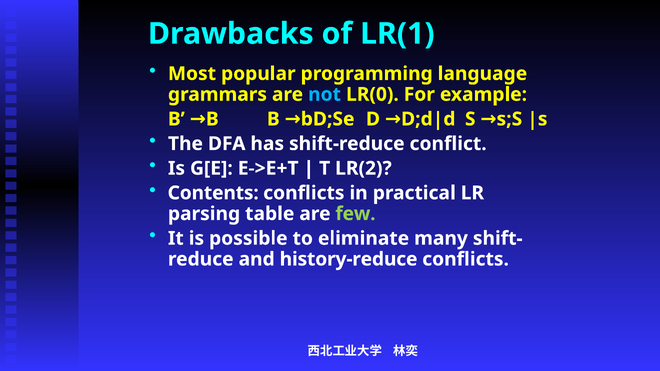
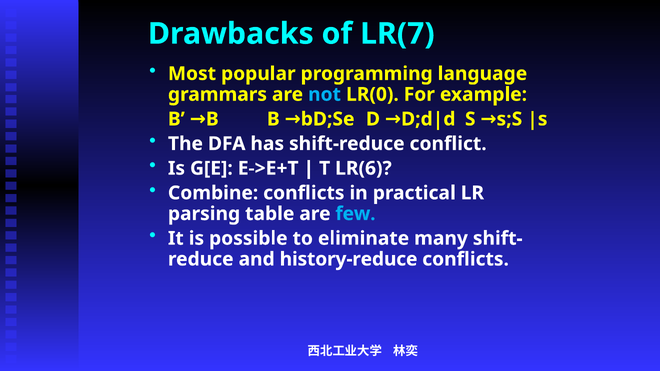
LR(1: LR(1 -> LR(7 (397, 34)
LR(2: LR(2 -> LR(6 (363, 168)
Contents: Contents -> Combine (213, 193)
few colour: light green -> light blue (355, 214)
